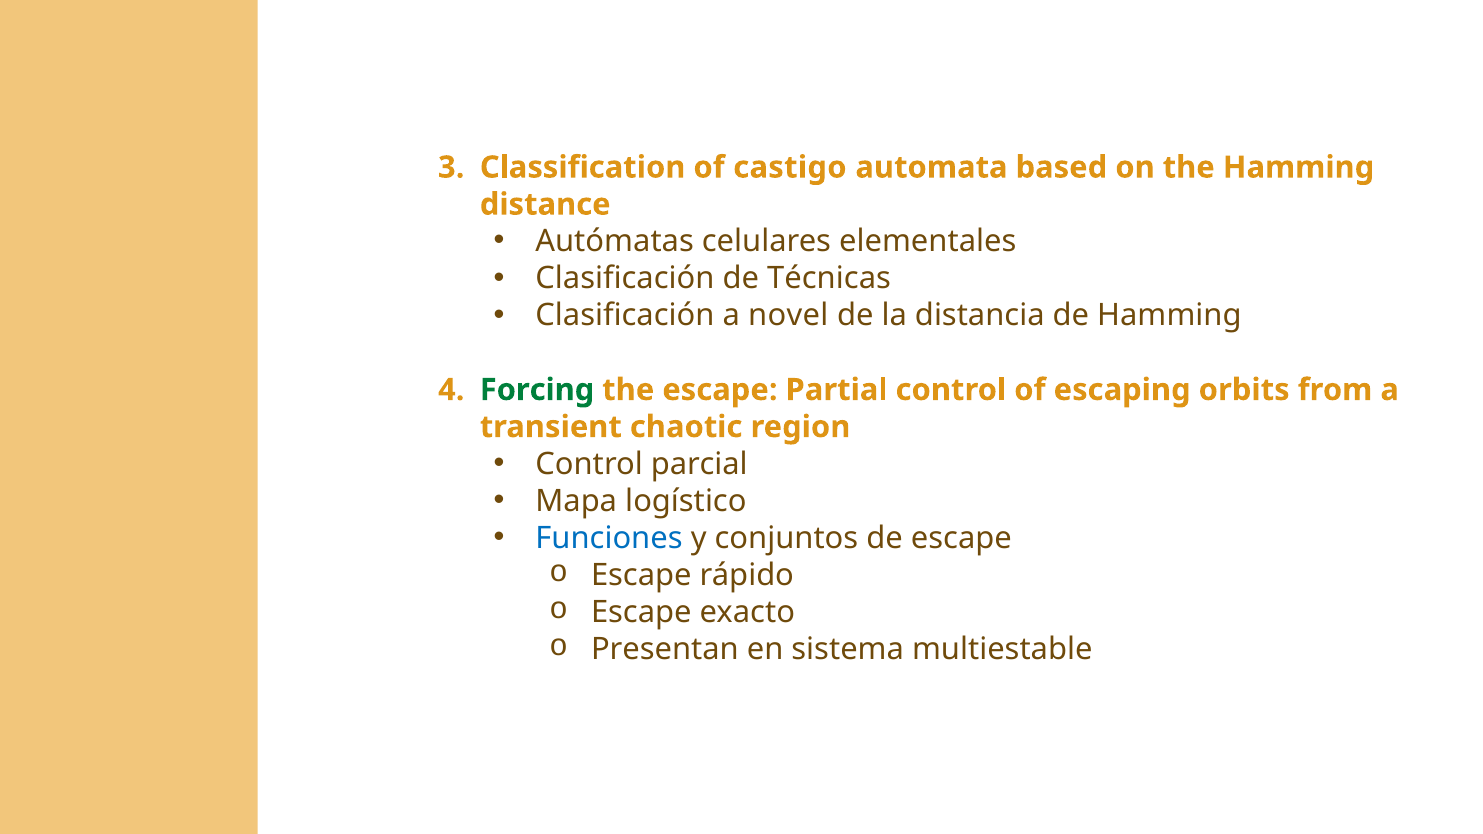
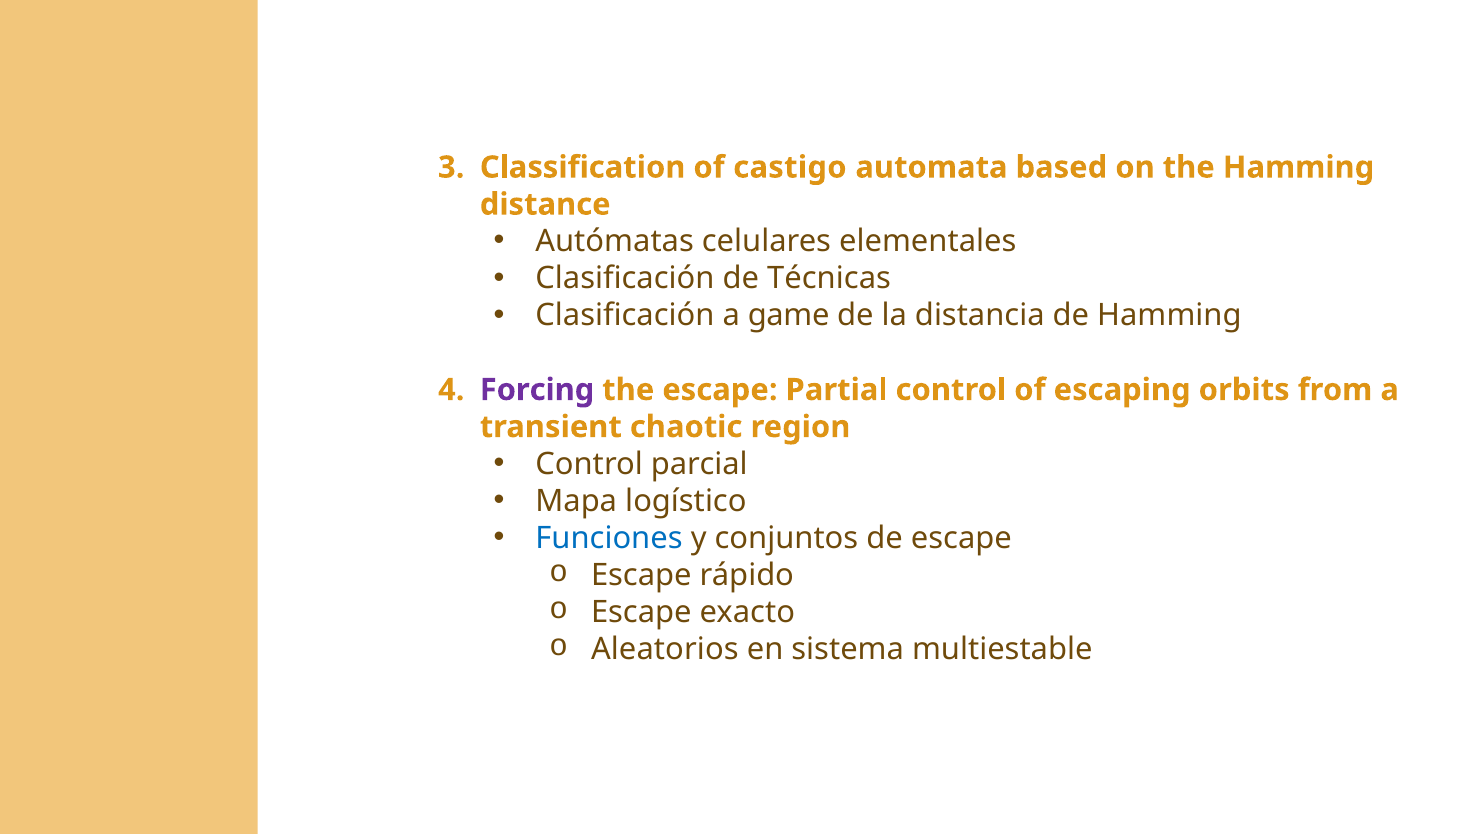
novel: novel -> game (789, 316)
Forcing colour: green -> purple (537, 390)
Presentan: Presentan -> Aleatorios (665, 650)
